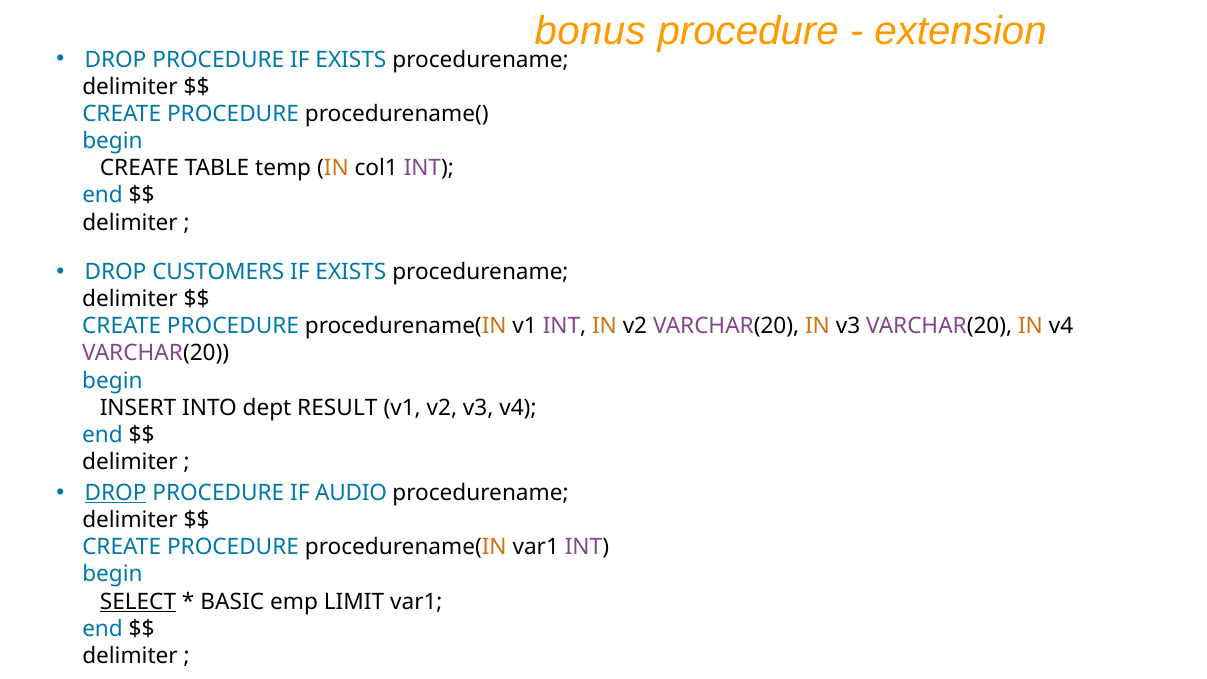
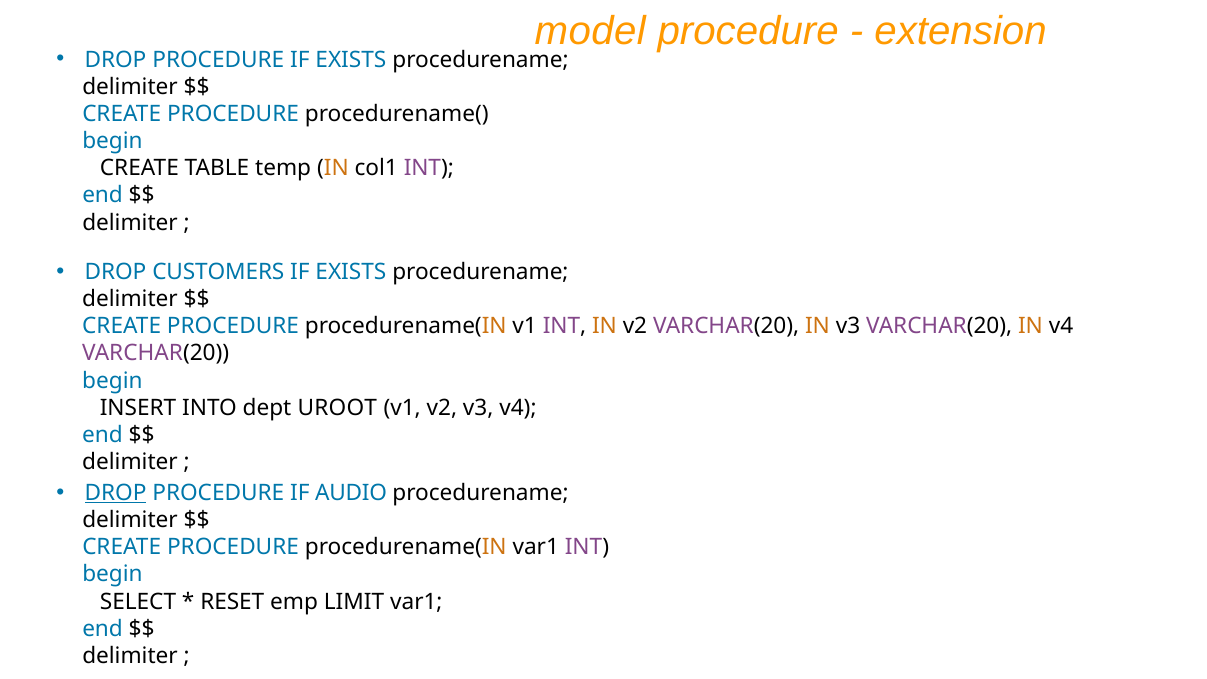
bonus: bonus -> model (590, 31)
RESULT: RESULT -> UROOT (337, 408)
SELECT underline: present -> none (138, 602)
BASIC: BASIC -> RESET (232, 602)
